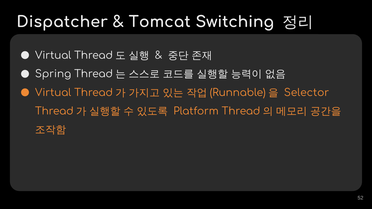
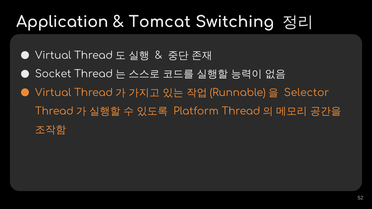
Dispatcher: Dispatcher -> Application (62, 22)
Spring: Spring -> Socket (53, 74)
